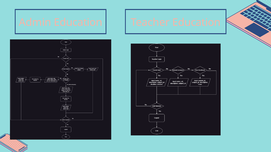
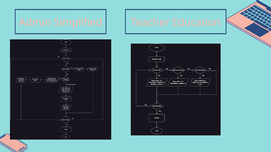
Admin Education: Education -> Simplified (78, 22)
